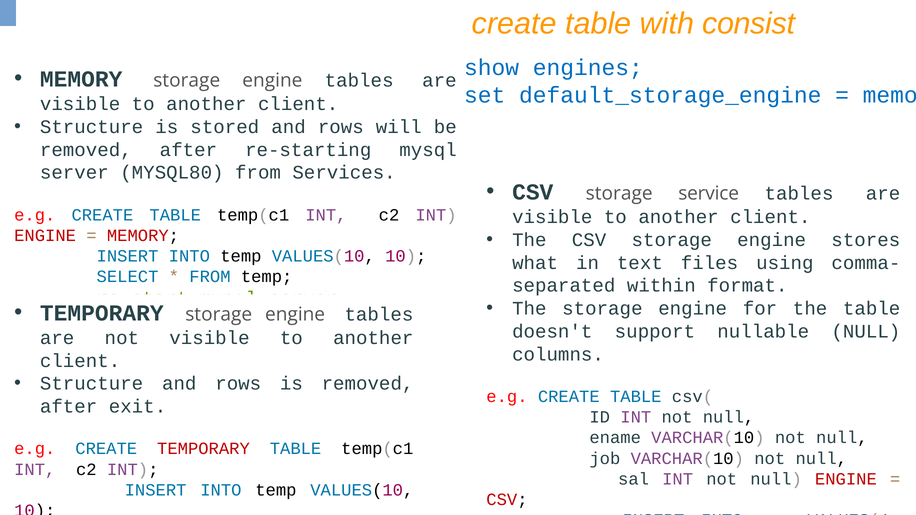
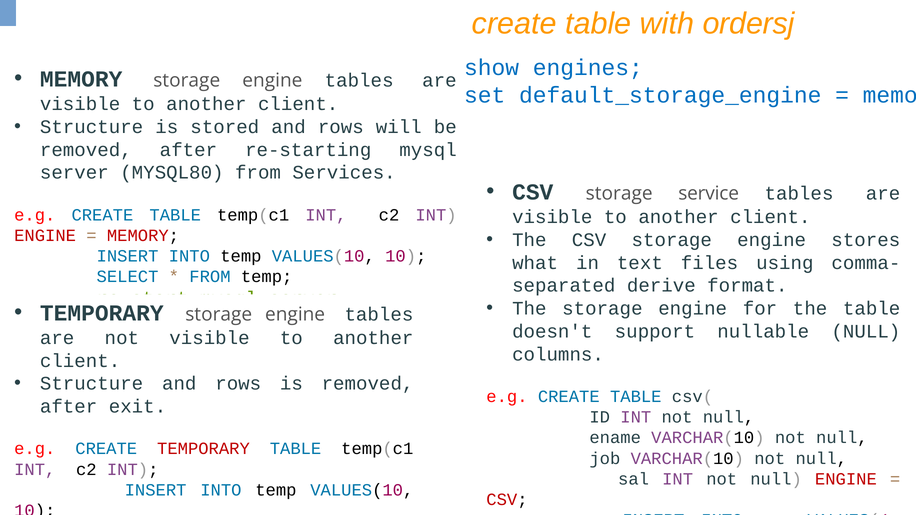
consist: consist -> ordersj (749, 24)
within: within -> derive (661, 286)
